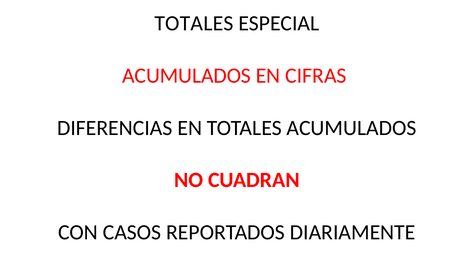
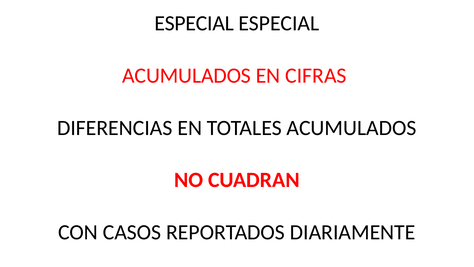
TOTALES: TOTALES -> ESPECIAL (194, 23)
